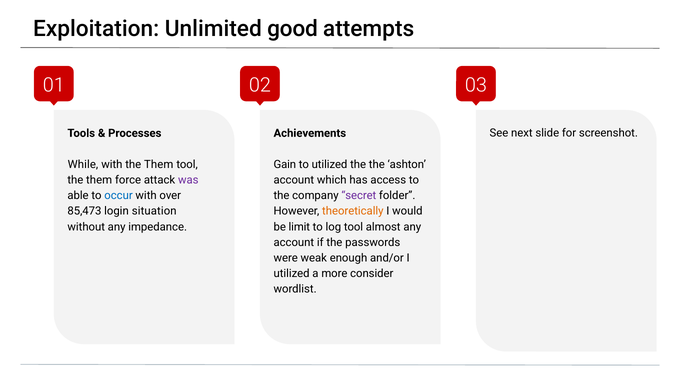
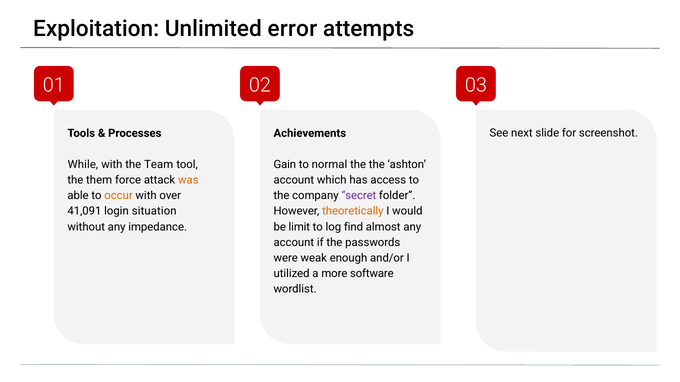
good: good -> error (292, 29)
with the Them: Them -> Team (159, 165)
to utilized: utilized -> normal (329, 165)
was colour: purple -> orange (188, 180)
occur colour: blue -> orange (119, 196)
85,473: 85,473 -> 41,091 (84, 211)
log tool: tool -> find (353, 227)
consider: consider -> software (372, 274)
